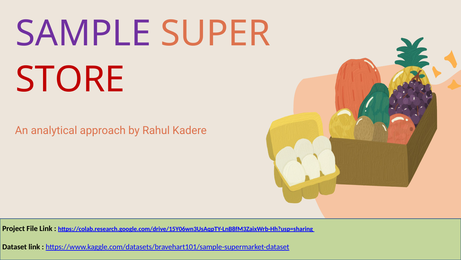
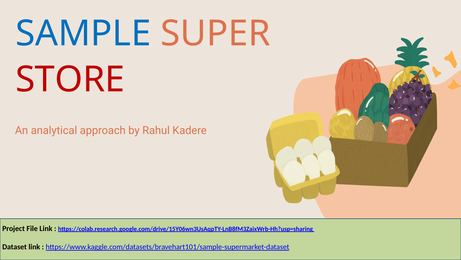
SAMPLE colour: purple -> blue (83, 34)
